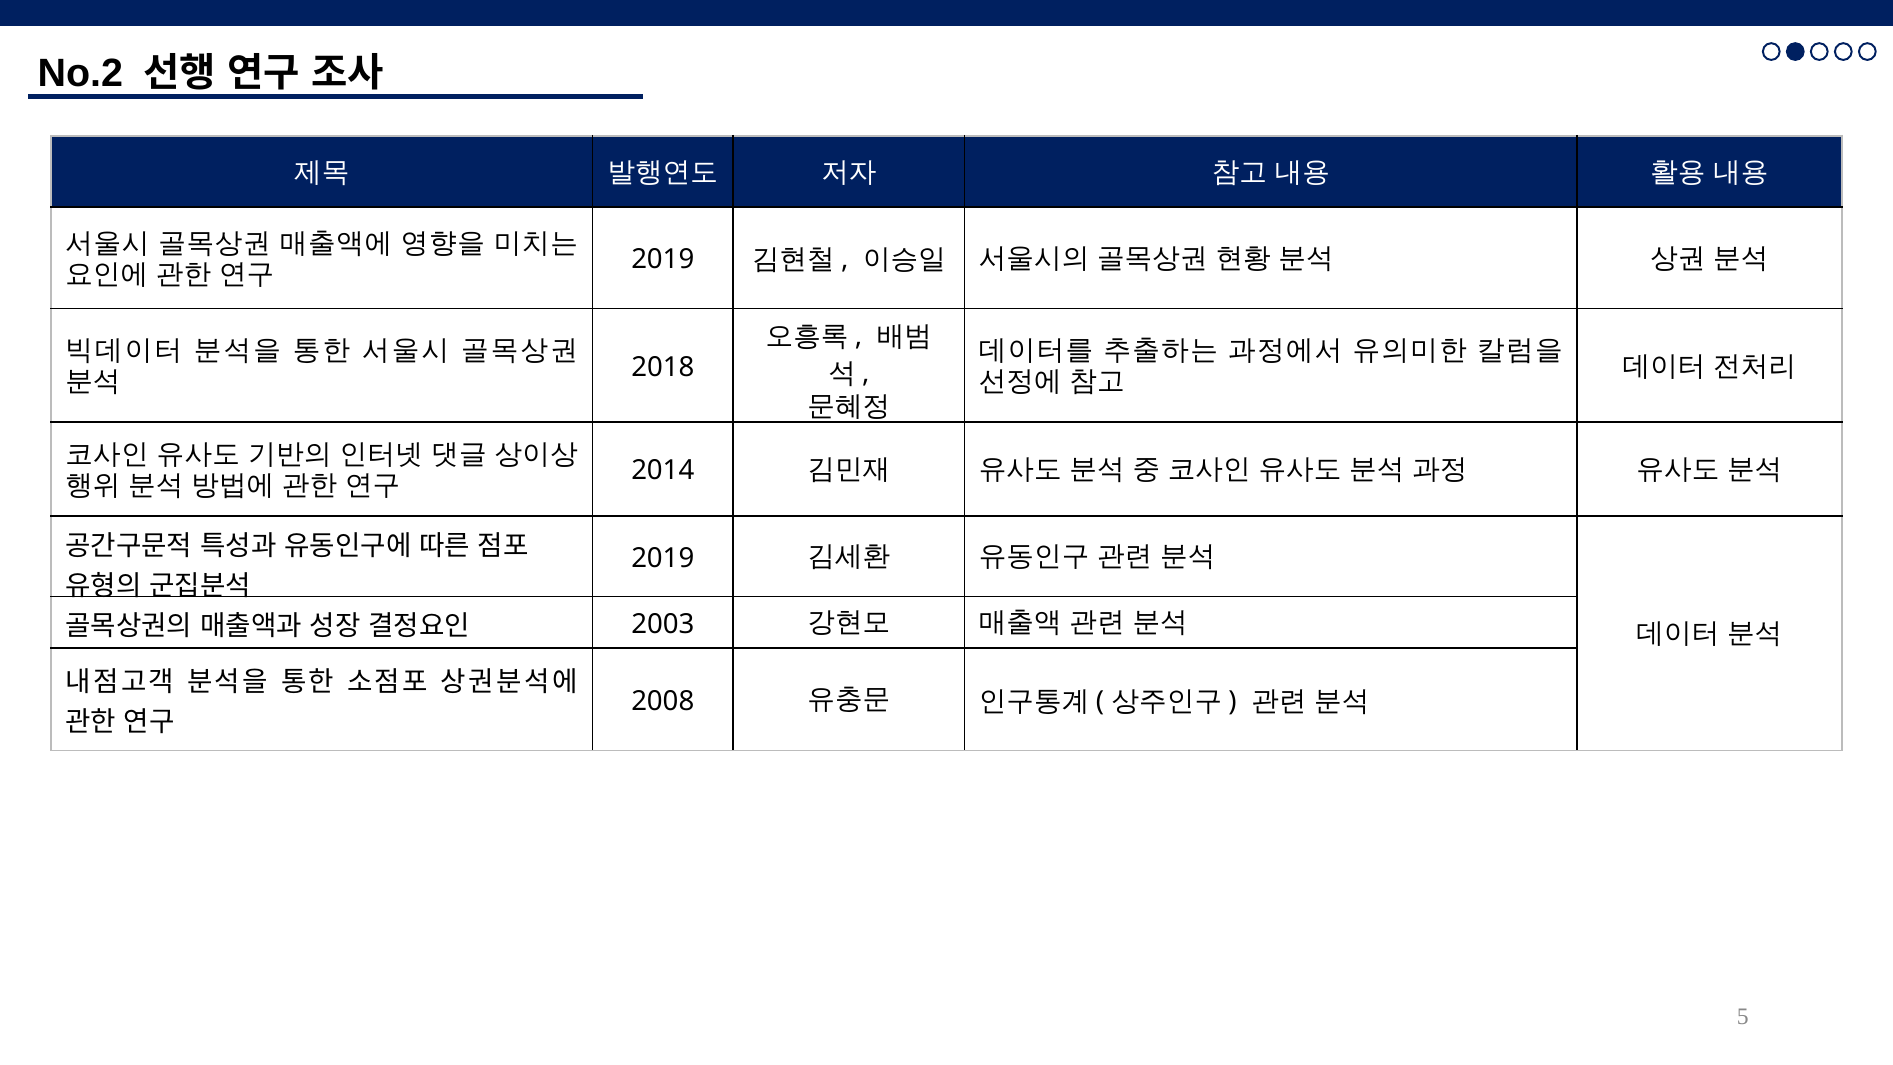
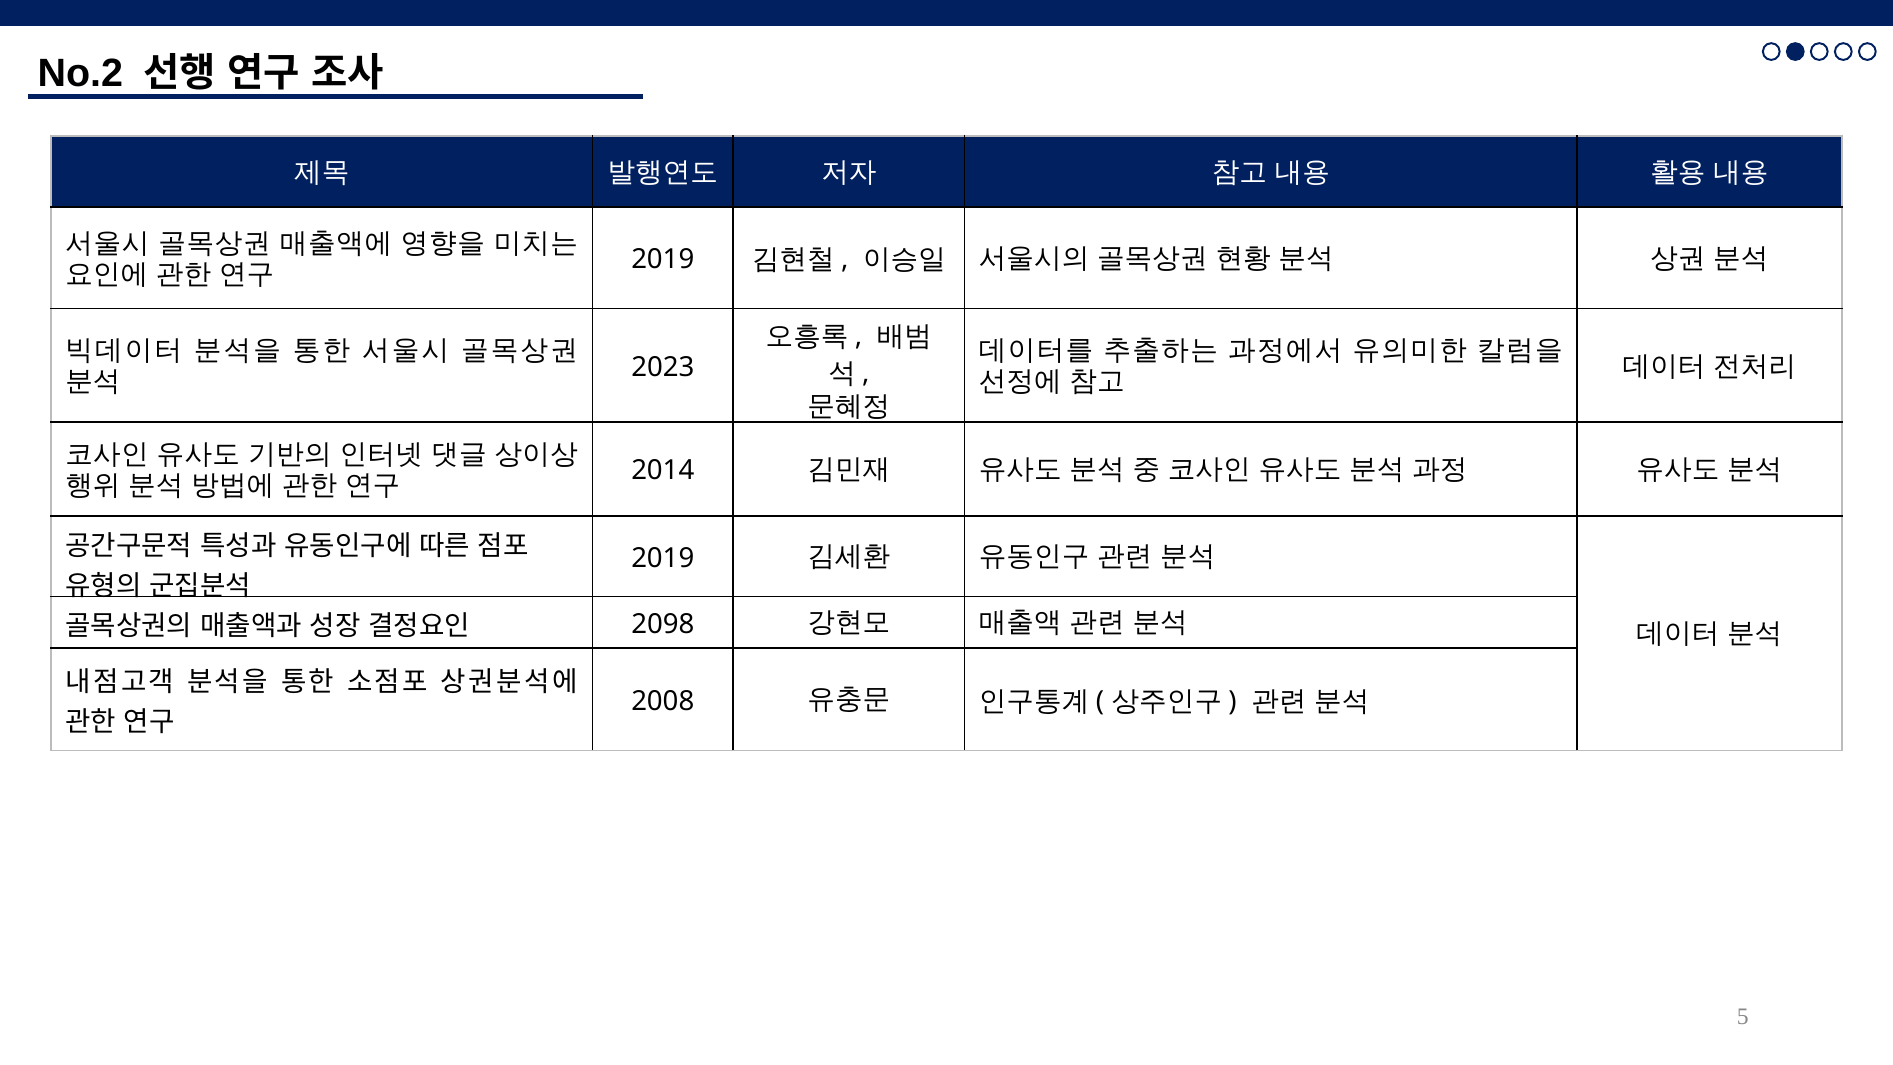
2018: 2018 -> 2023 (663, 367)
2003: 2003 -> 2098 (663, 624)
